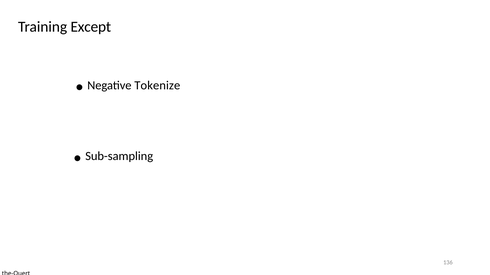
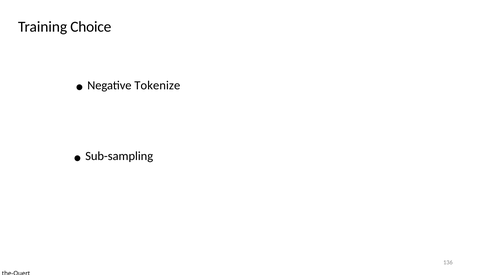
Except: Except -> Choice (91, 27)
